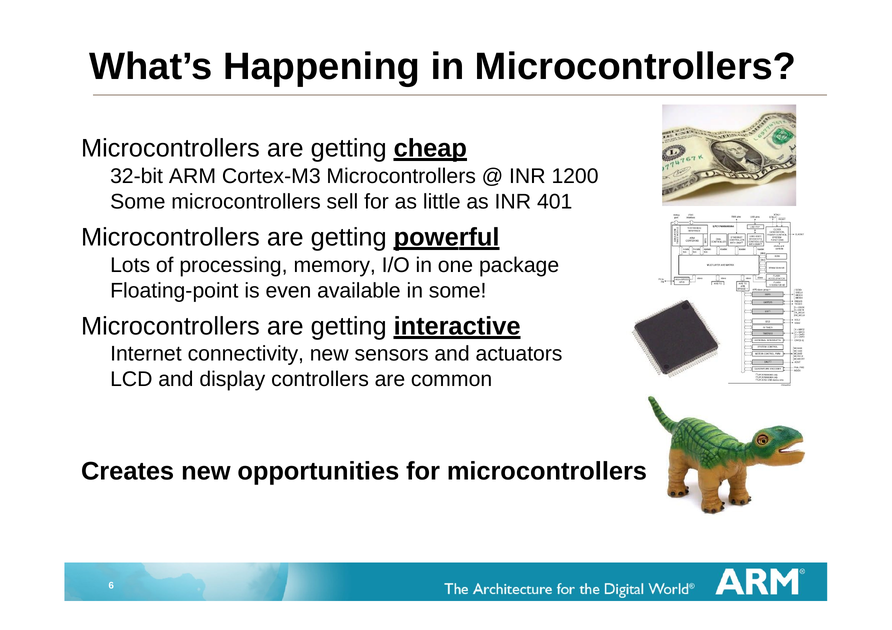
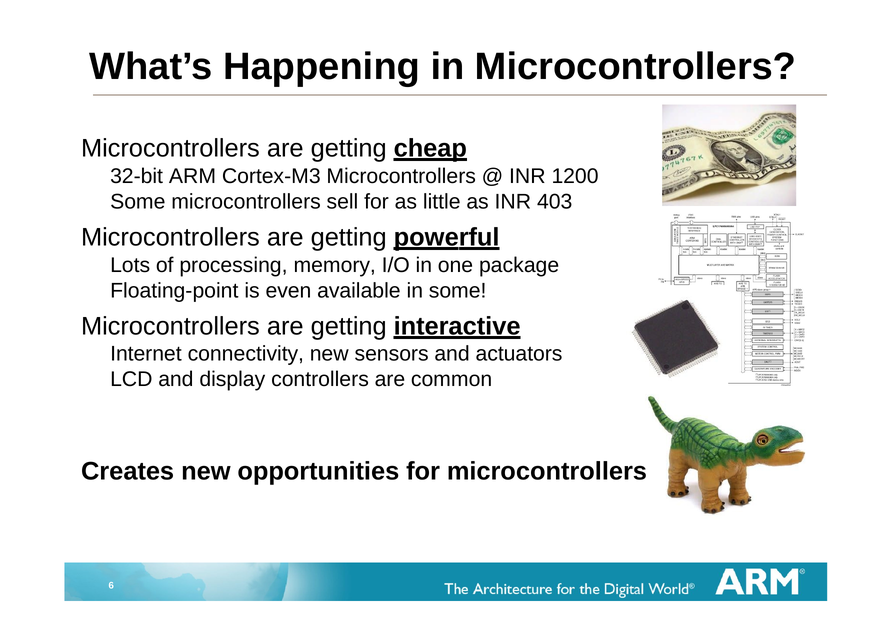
401: 401 -> 403 (555, 202)
